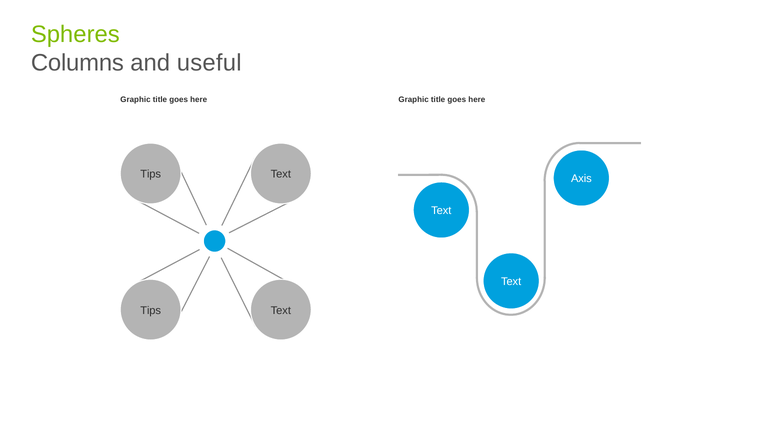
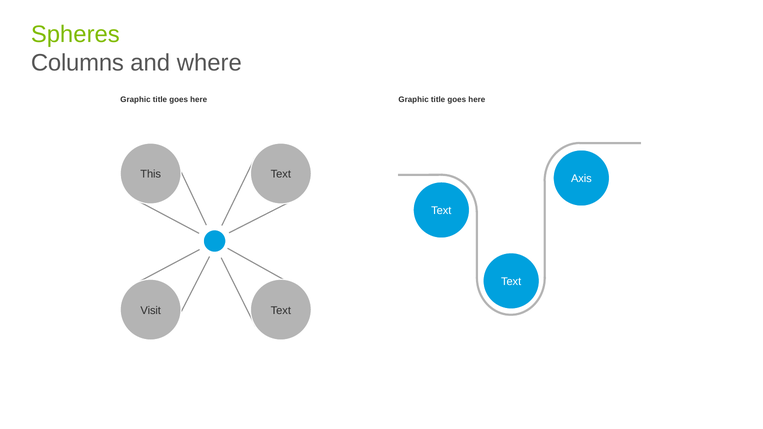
useful: useful -> where (209, 63)
Tips: Tips -> This (151, 174)
Tips: Tips -> Visit (151, 311)
